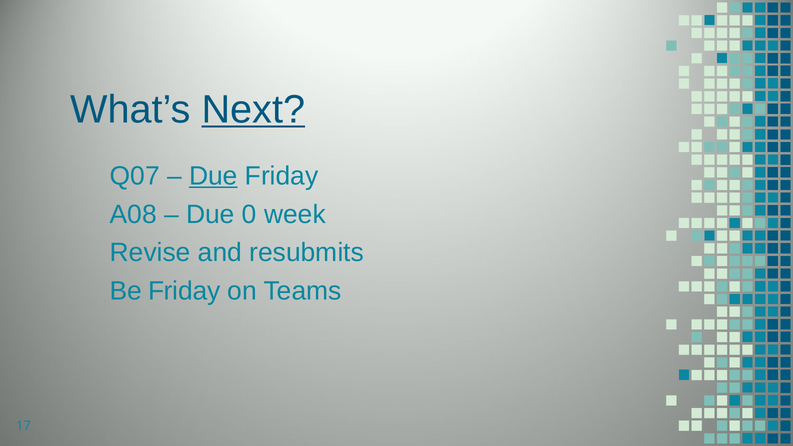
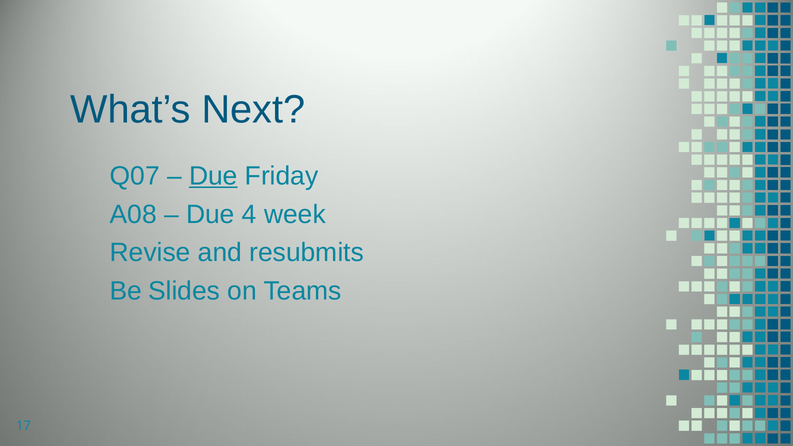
Next underline: present -> none (253, 110)
0: 0 -> 4 (249, 214)
Friday: Friday -> Slides (184, 291)
